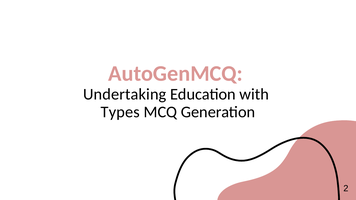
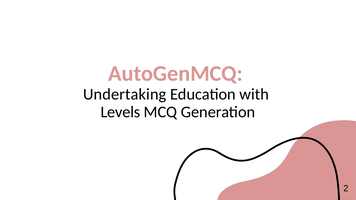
Types: Types -> Levels (120, 112)
